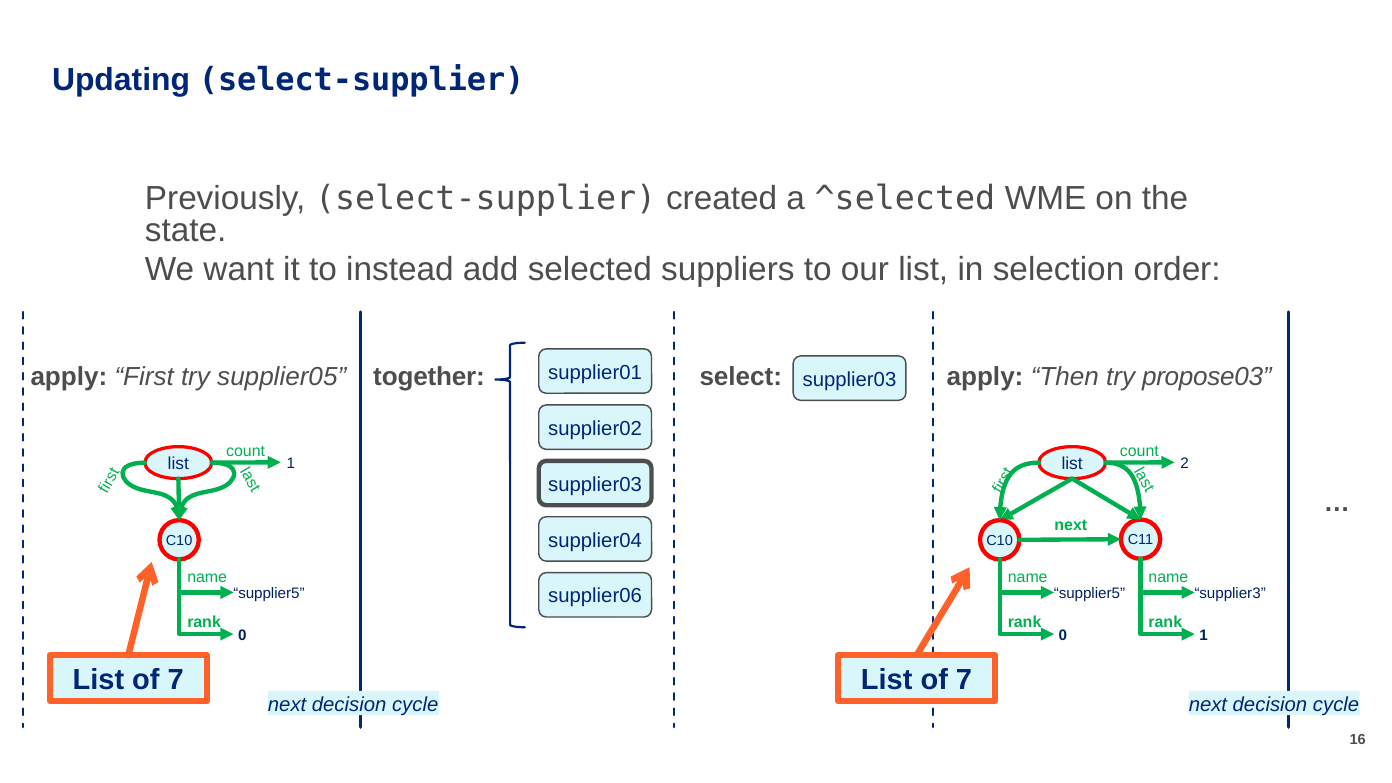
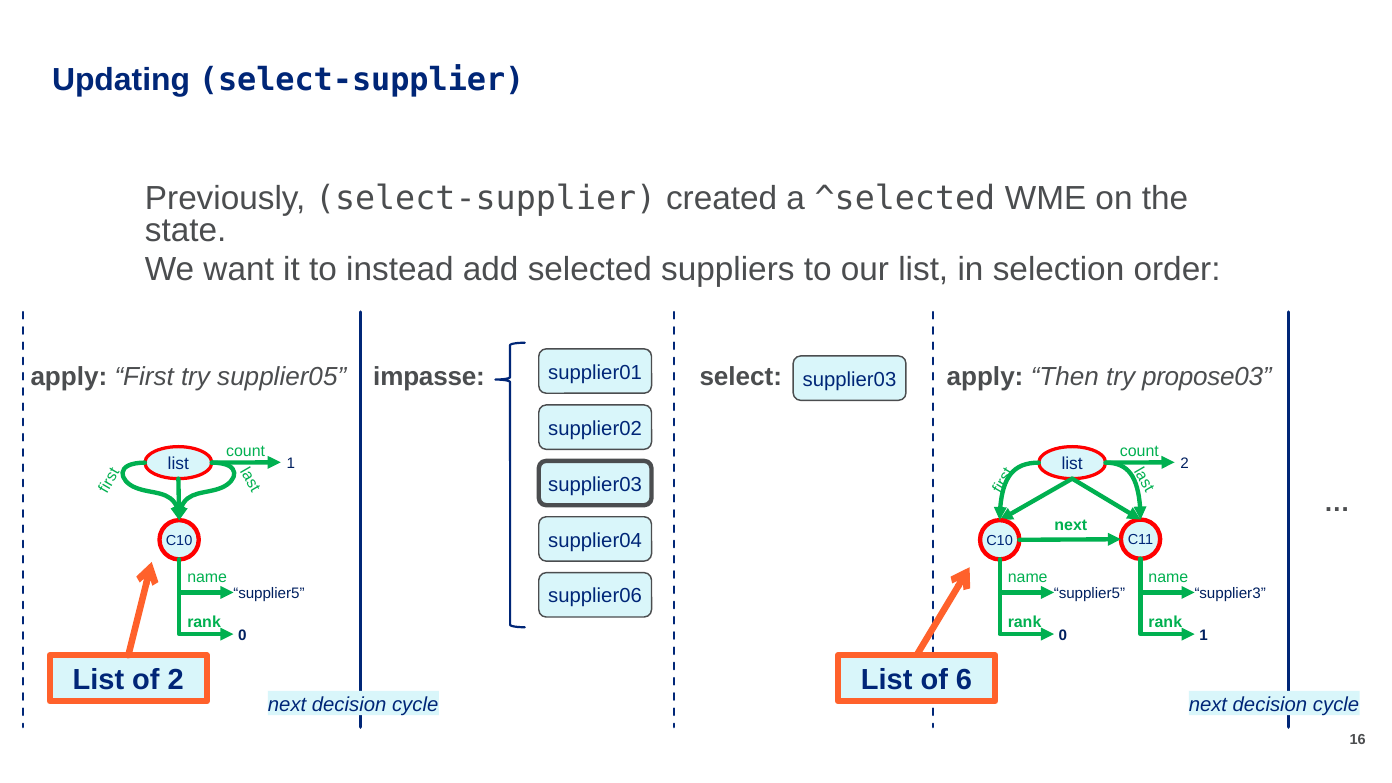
together: together -> impasse (429, 376)
7: 7 -> 2 (176, 680)
7: 7 -> 6 (964, 680)
